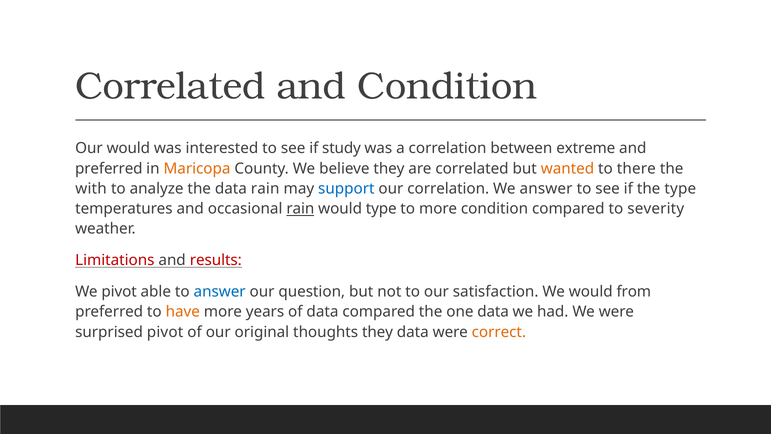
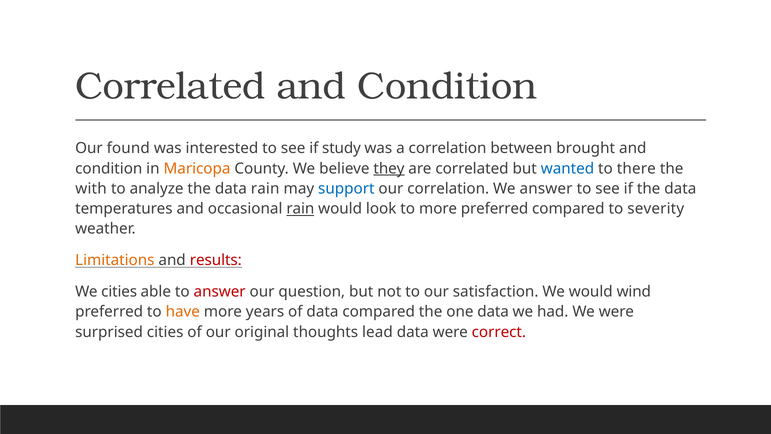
Our would: would -> found (128, 148)
extreme: extreme -> brought (586, 148)
preferred: preferred -> condition (109, 168)
they underline: none -> present (389, 168)
wanted colour: orange -> blue (567, 168)
if the type: type -> data (680, 188)
would type: type -> look (381, 209)
more condition: condition -> preferred (495, 209)
Limitations colour: red -> orange (115, 260)
We pivot: pivot -> cities (119, 291)
answer colour: blue -> red (220, 291)
from: from -> wind (634, 291)
surprised pivot: pivot -> cities (165, 332)
thoughts they: they -> lead (377, 332)
correct colour: orange -> red (499, 332)
